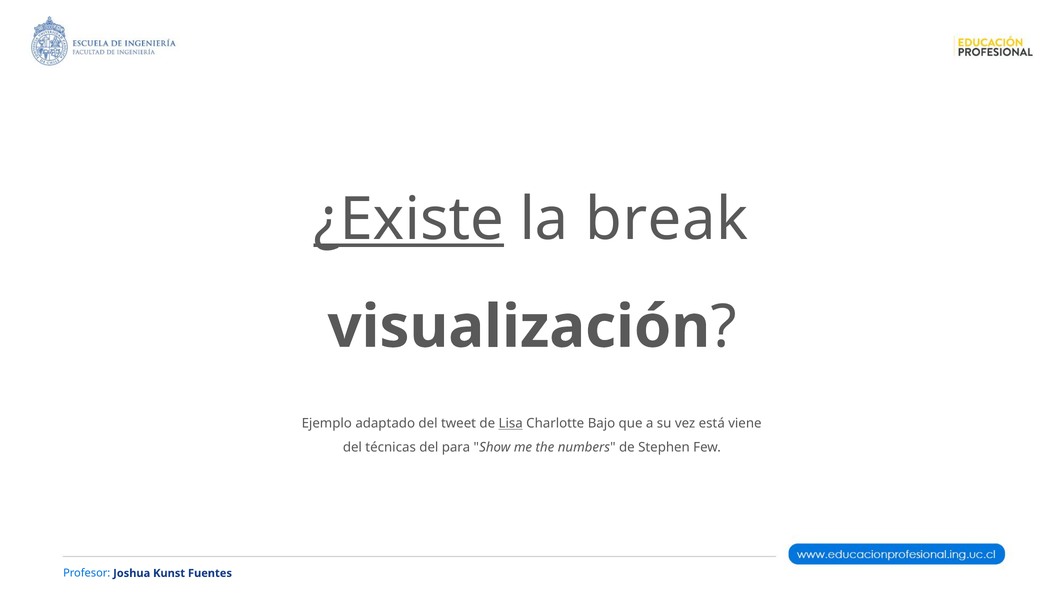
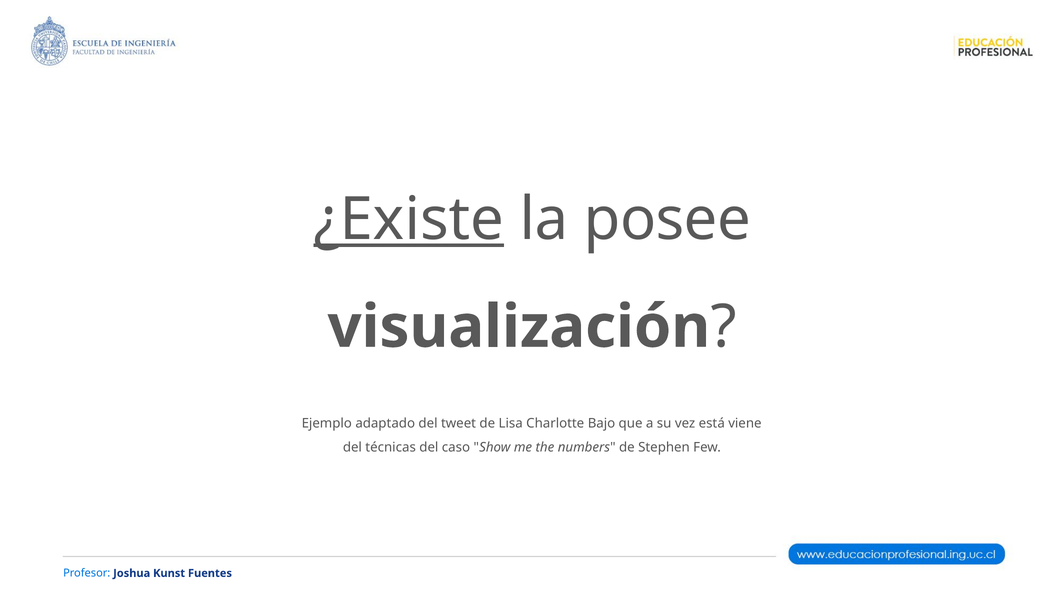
break: break -> posee (667, 220)
Lisa underline: present -> none (511, 424)
para: para -> caso (456, 448)
